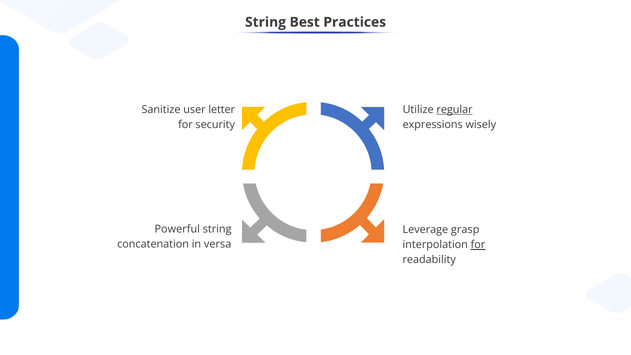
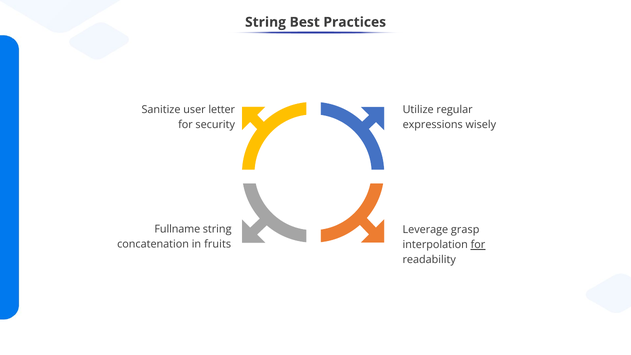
regular underline: present -> none (455, 110)
Powerful: Powerful -> Fullname (177, 229)
versa: versa -> fruits (218, 244)
